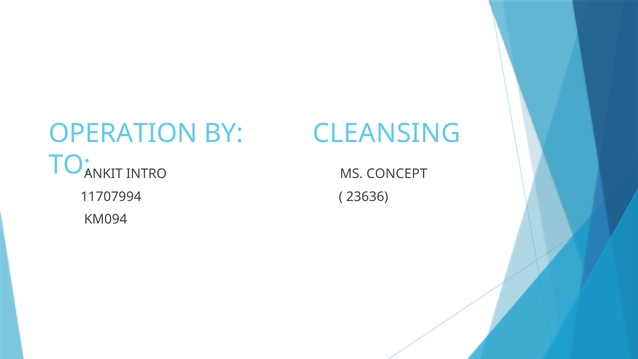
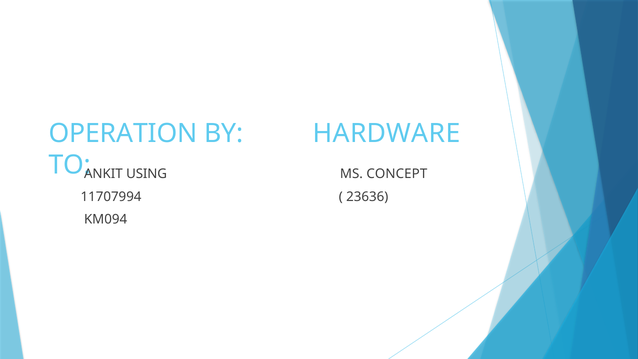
CLEANSING: CLEANSING -> HARDWARE (387, 133)
INTRO: INTRO -> USING (147, 174)
